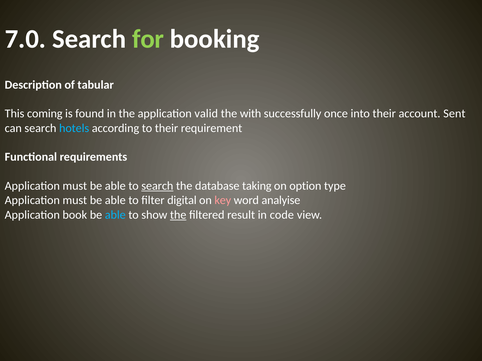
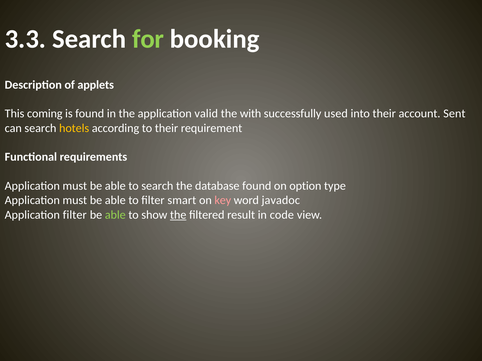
7.0: 7.0 -> 3.3 (25, 39)
tabular: tabular -> applets (96, 85)
once: once -> used (336, 114)
hotels colour: light blue -> yellow (74, 128)
search underline: present -> none (157, 186)
database taking: taking -> found (257, 186)
digital: digital -> smart (182, 201)
analyise: analyise -> javadoc (281, 201)
Application book: book -> filter (75, 215)
able colour: light blue -> light green (115, 215)
